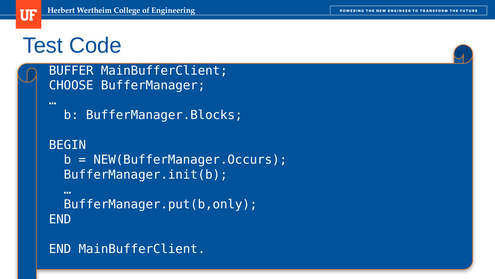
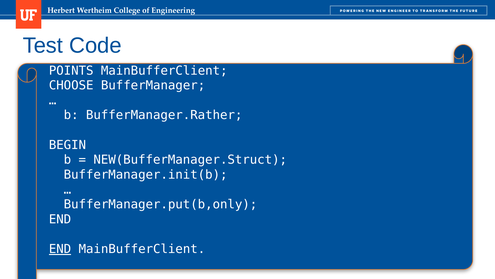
BUFFER: BUFFER -> POINTS (71, 70)
BufferManager.Blocks: BufferManager.Blocks -> BufferManager.Rather (164, 115)
NEW(BufferManager.Occurs: NEW(BufferManager.Occurs -> NEW(BufferManager.Struct (190, 160)
END underline: none -> present (60, 249)
